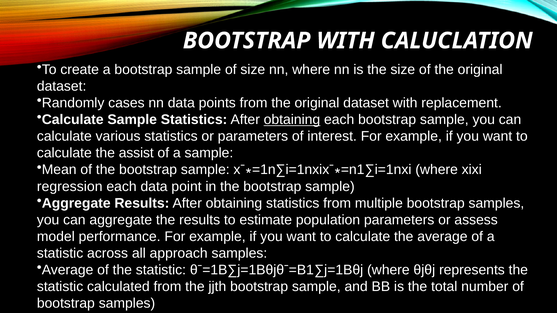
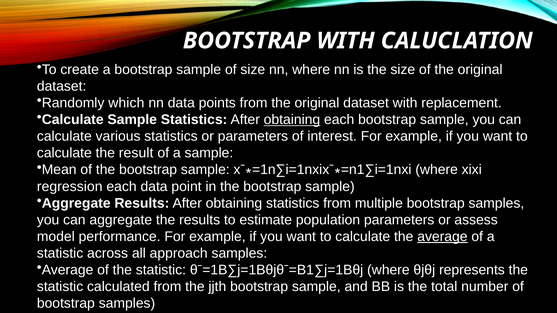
cases: cases -> which (126, 103)
assist: assist -> result (136, 153)
average underline: none -> present (442, 237)
